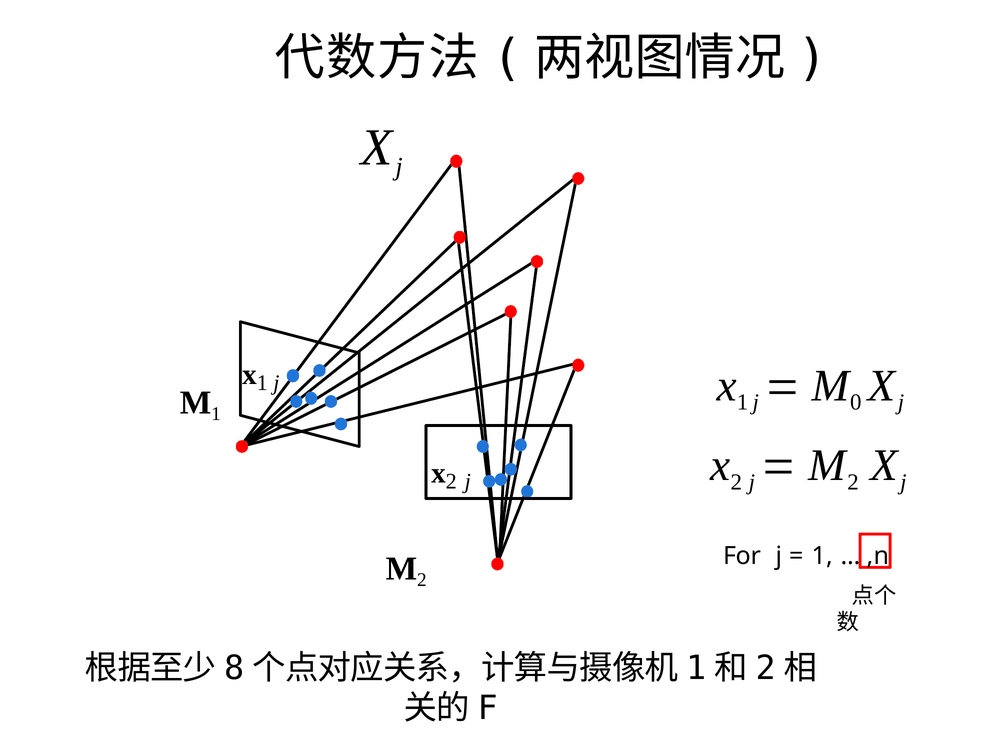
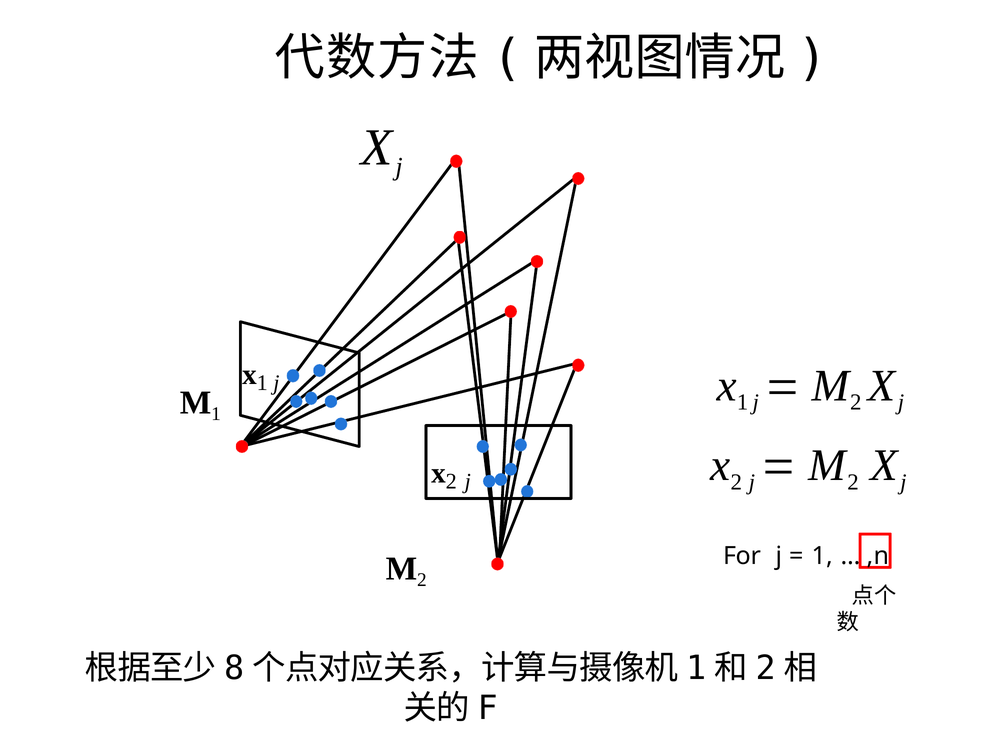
0: 0 -> 2 (856, 402)
